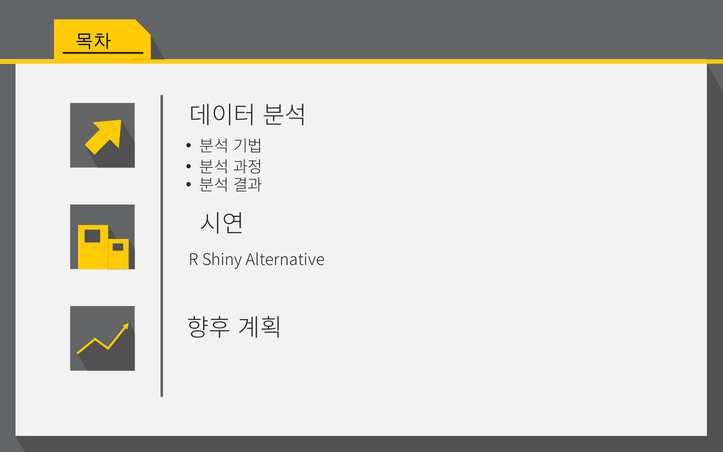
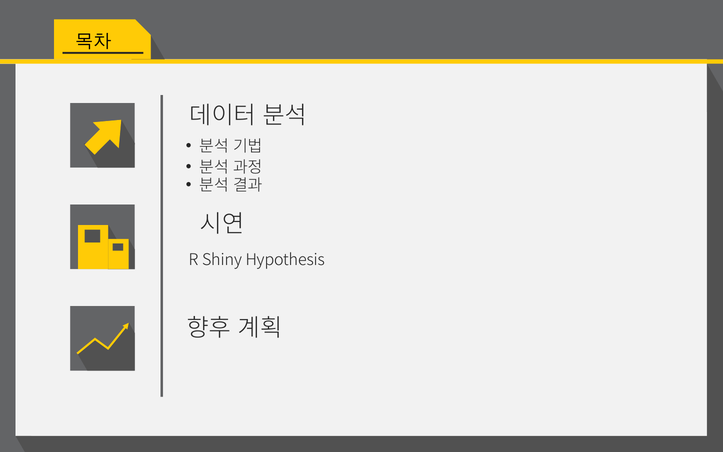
Alternative: Alternative -> Hypothesis (285, 260)
